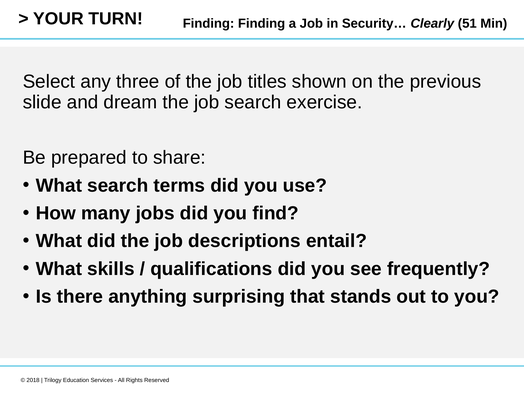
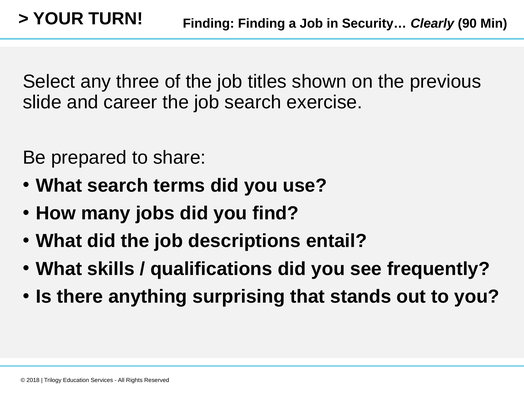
51: 51 -> 90 (467, 24)
dream: dream -> career (130, 102)
